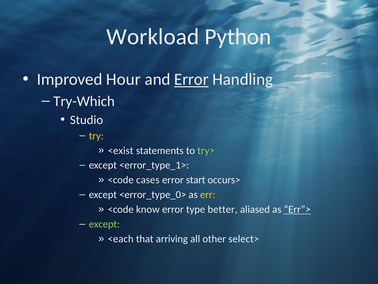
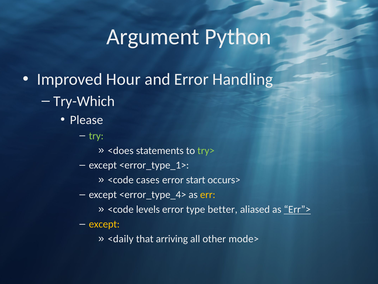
Workload: Workload -> Argument (153, 37)
Error underline: present -> none (191, 79)
Studio: Studio -> Please (87, 120)
try colour: yellow -> light green (96, 136)
<exist: <exist -> <does (121, 150)
<error_type_0>: <error_type_0> -> <error_type_4> (153, 194)
know: know -> levels (148, 209)
except colour: light green -> yellow (104, 224)
<each: <each -> <daily (121, 238)
select>: select> -> mode> (244, 238)
